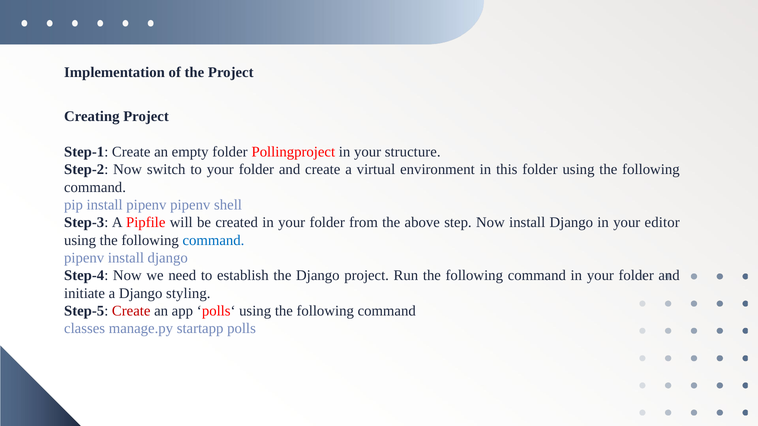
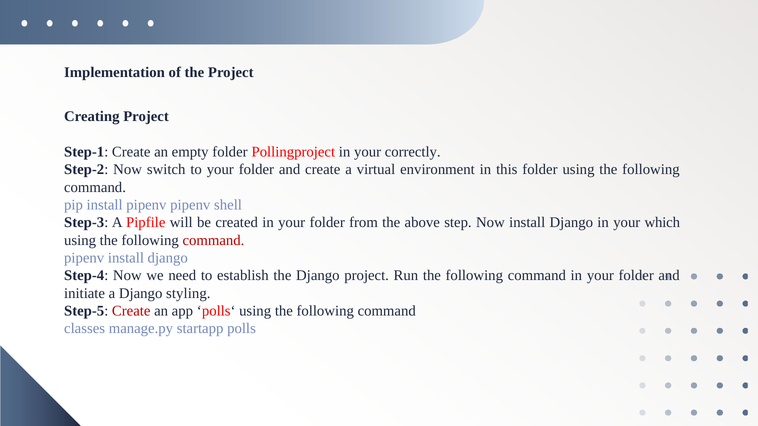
structure: structure -> correctly (413, 152)
editor: editor -> which (662, 223)
command colour: blue -> red (213, 240)
